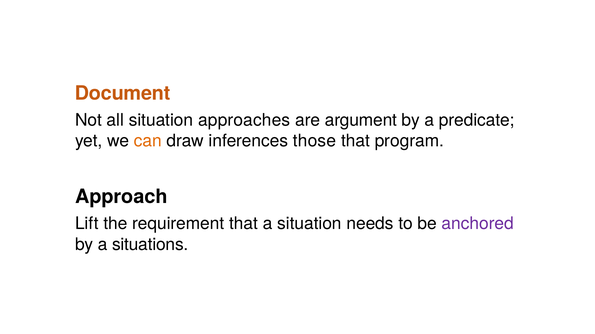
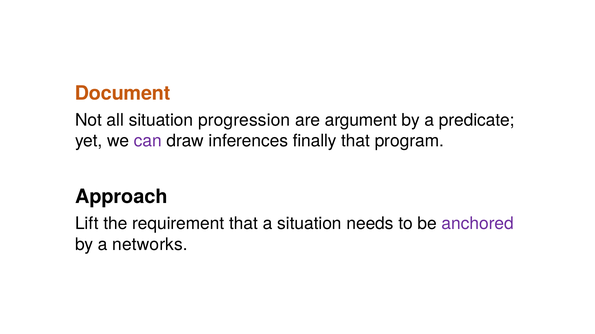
approaches: approaches -> progression (244, 120)
can colour: orange -> purple (148, 141)
those: those -> finally (315, 141)
situations: situations -> networks (150, 245)
